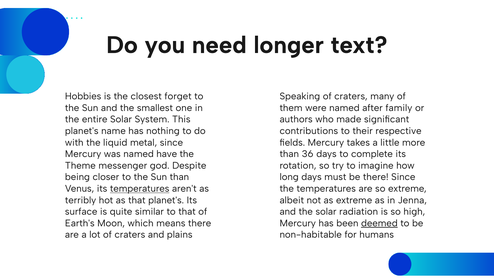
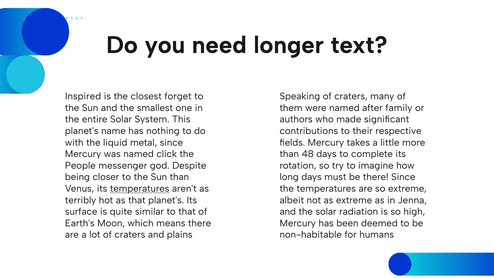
Hobbies: Hobbies -> Inspired (83, 96)
have: have -> click (167, 154)
36: 36 -> 48 (308, 154)
Theme: Theme -> People (80, 166)
deemed underline: present -> none (379, 223)
